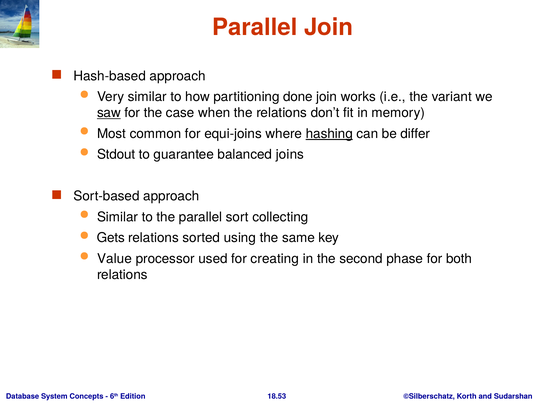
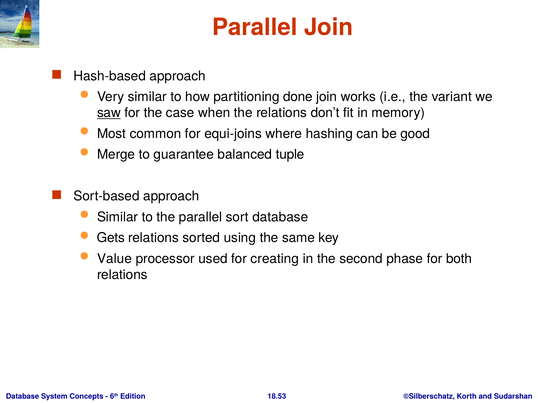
hashing underline: present -> none (329, 134)
differ: differ -> good (415, 134)
Stdout: Stdout -> Merge (116, 155)
joins: joins -> tuple (290, 155)
sort collecting: collecting -> database (280, 217)
